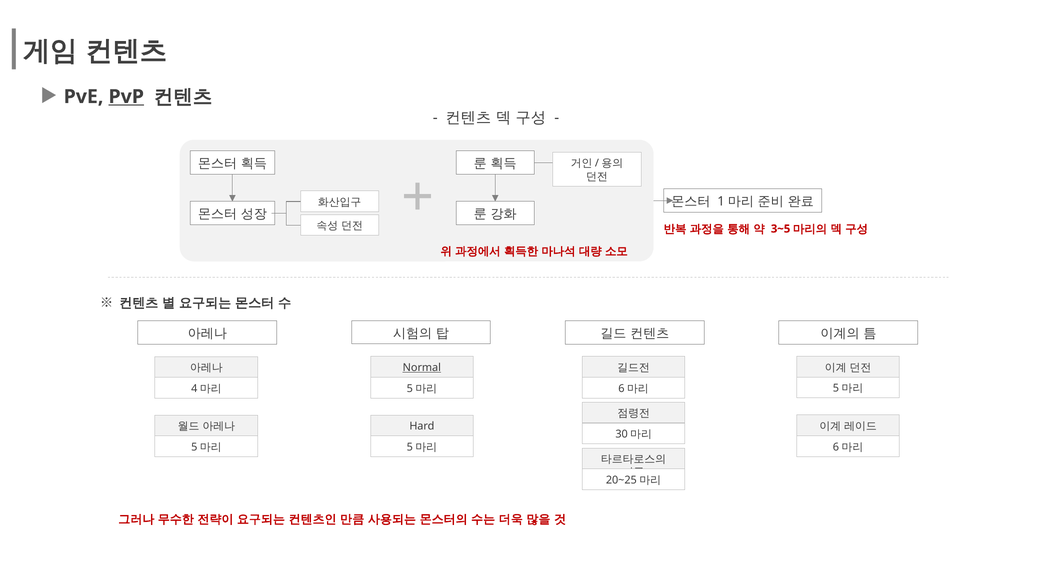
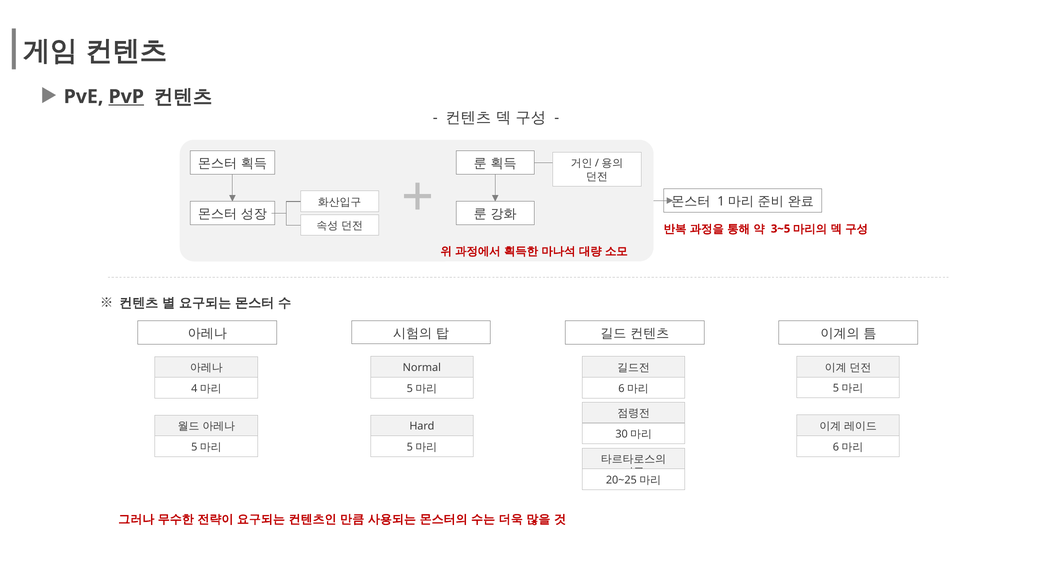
Normal underline: present -> none (422, 368)
